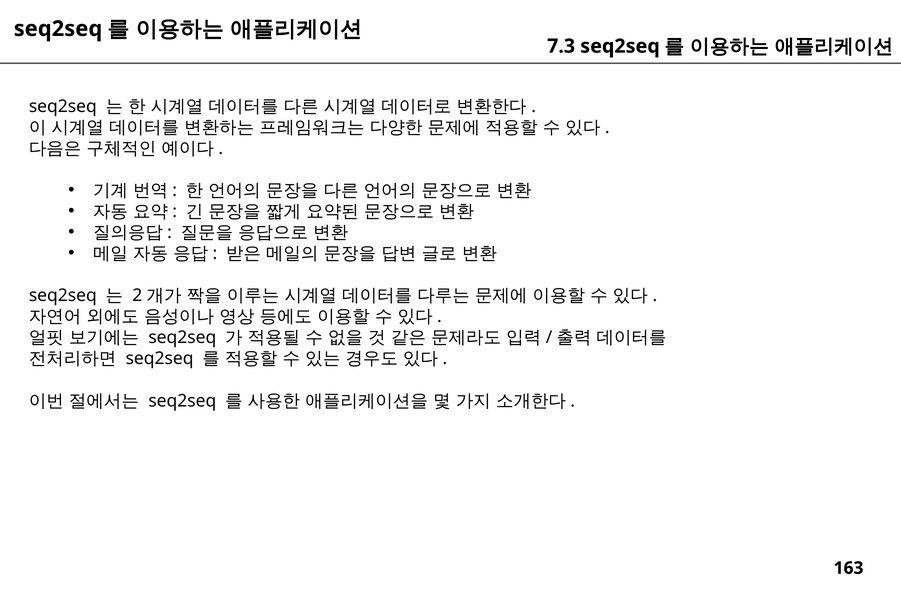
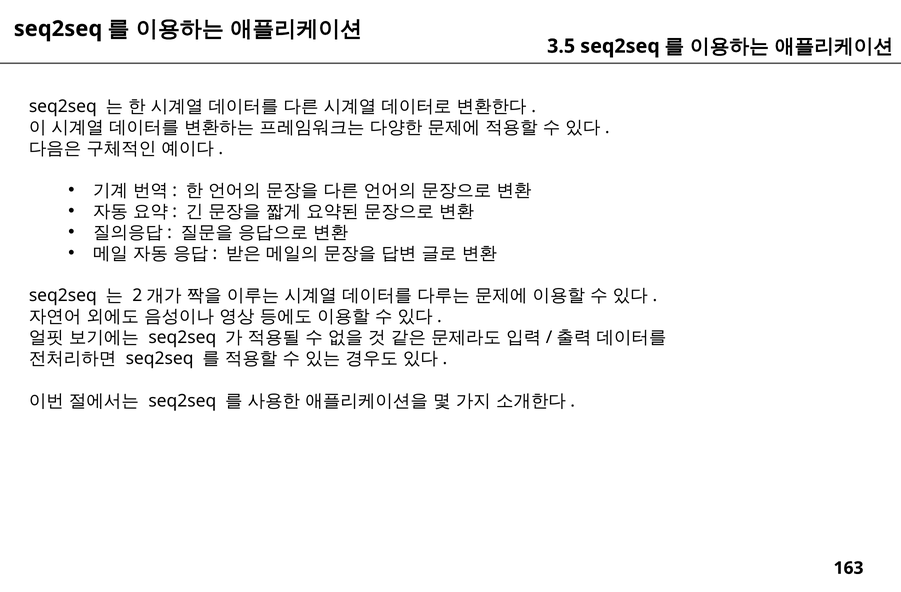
7.3: 7.3 -> 3.5 (561, 46)
